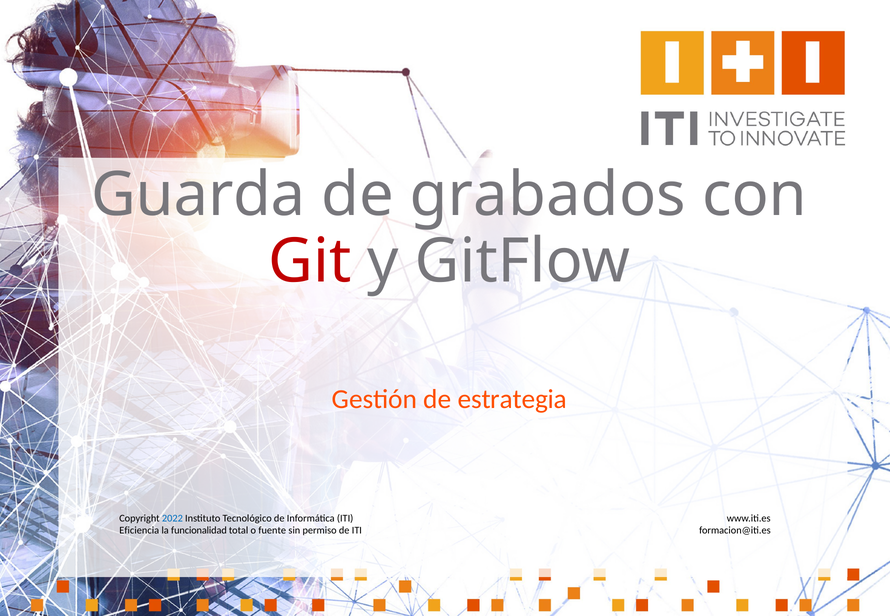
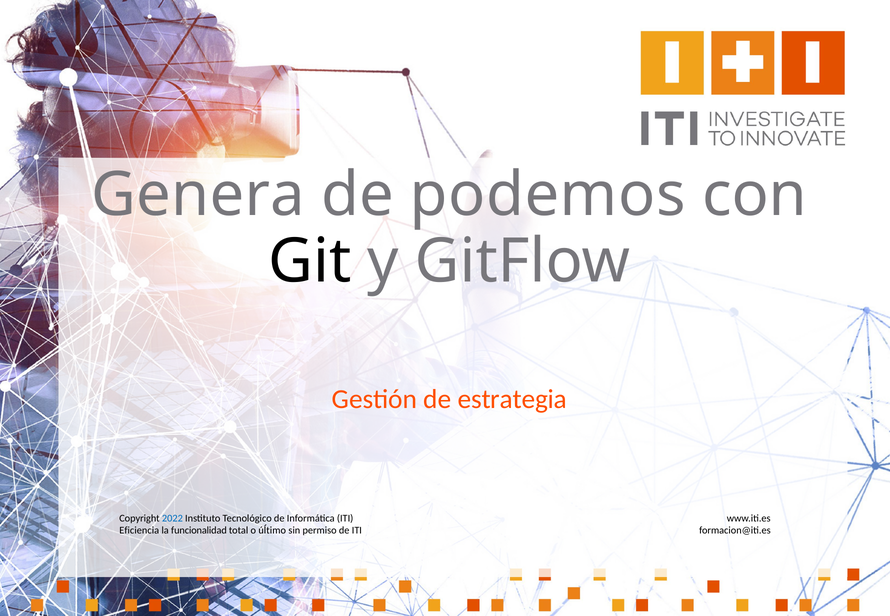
Guarda: Guarda -> Genera (198, 195)
grabados: grabados -> podemos (548, 195)
Git colour: red -> black (310, 261)
fuente: fuente -> úĺtimo (272, 531)
